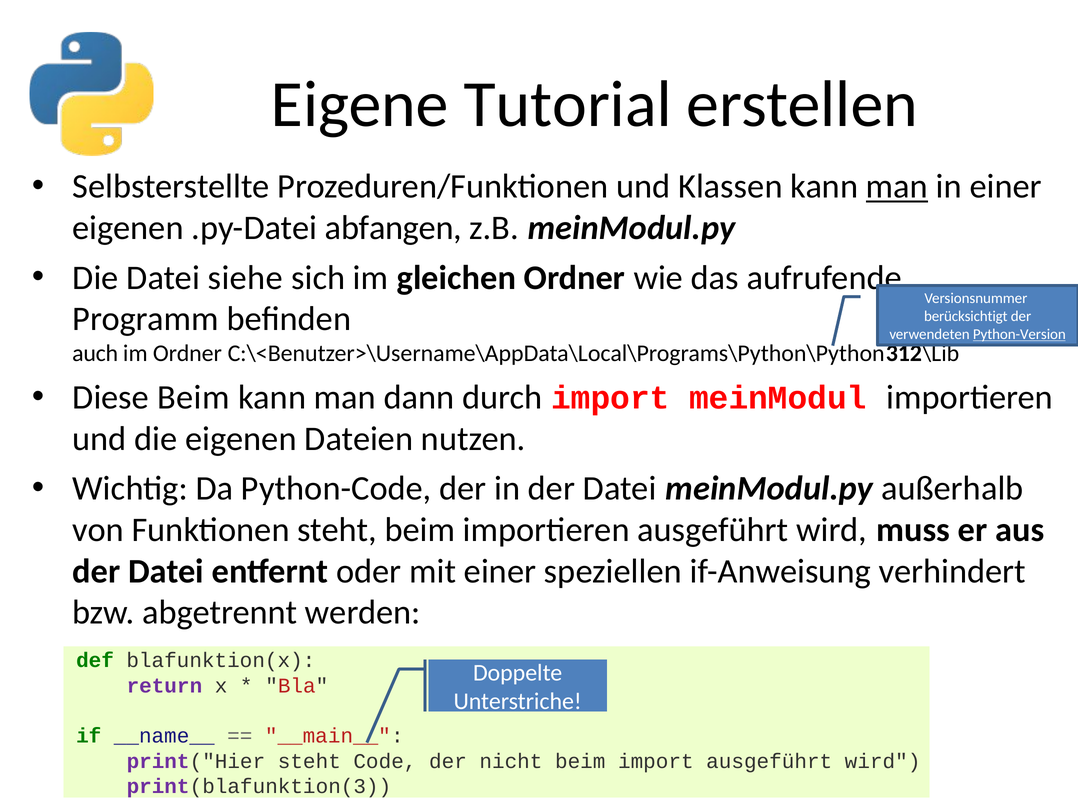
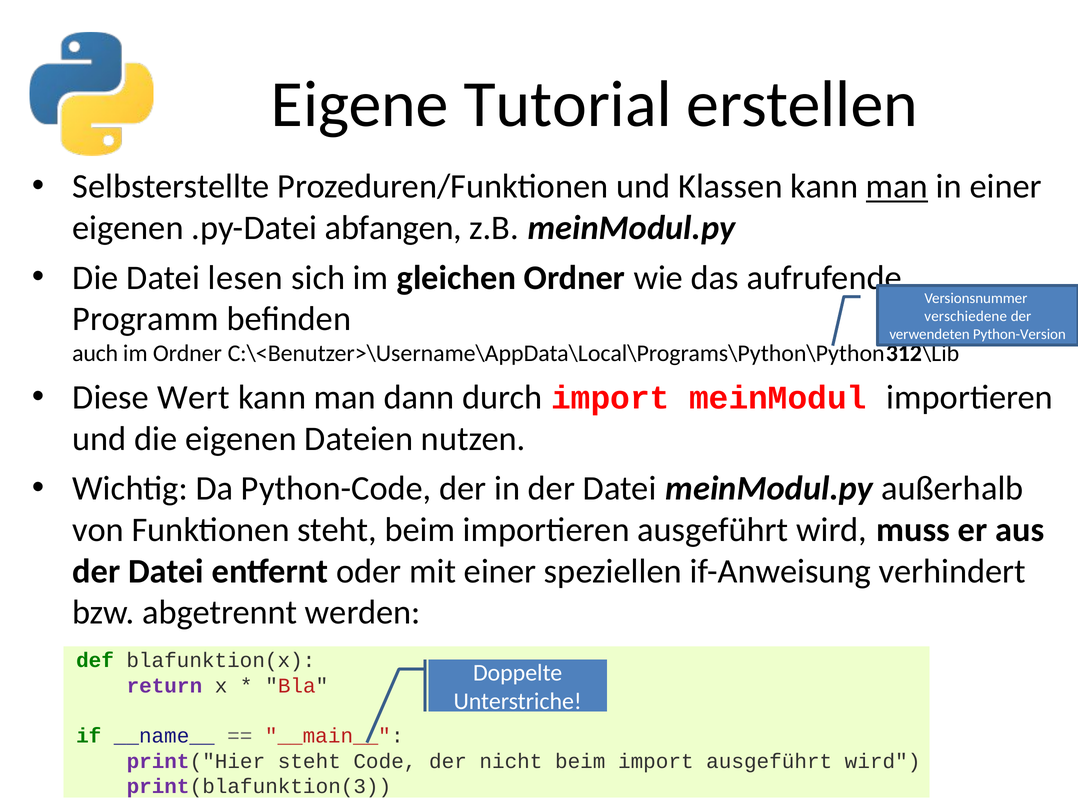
siehe: siehe -> lesen (245, 277)
berücksichtigt: berücksichtigt -> verschiedene (966, 316)
Python-Version underline: present -> none (1019, 334)
Diese Beim: Beim -> Wert (194, 397)
